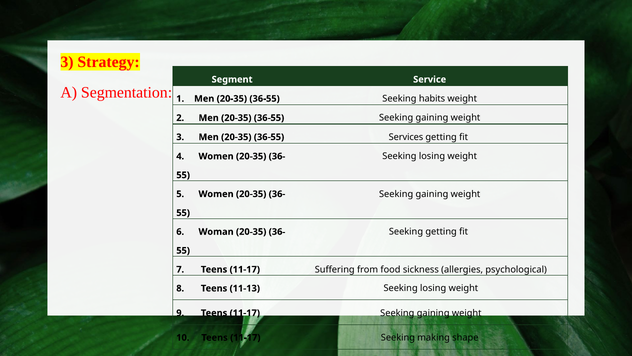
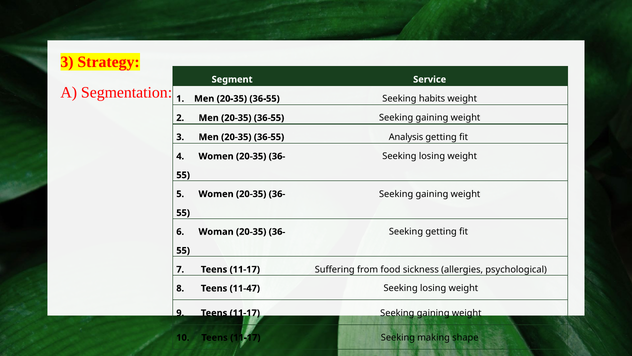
Services: Services -> Analysis (406, 137)
11-13: 11-13 -> 11-47 (245, 288)
